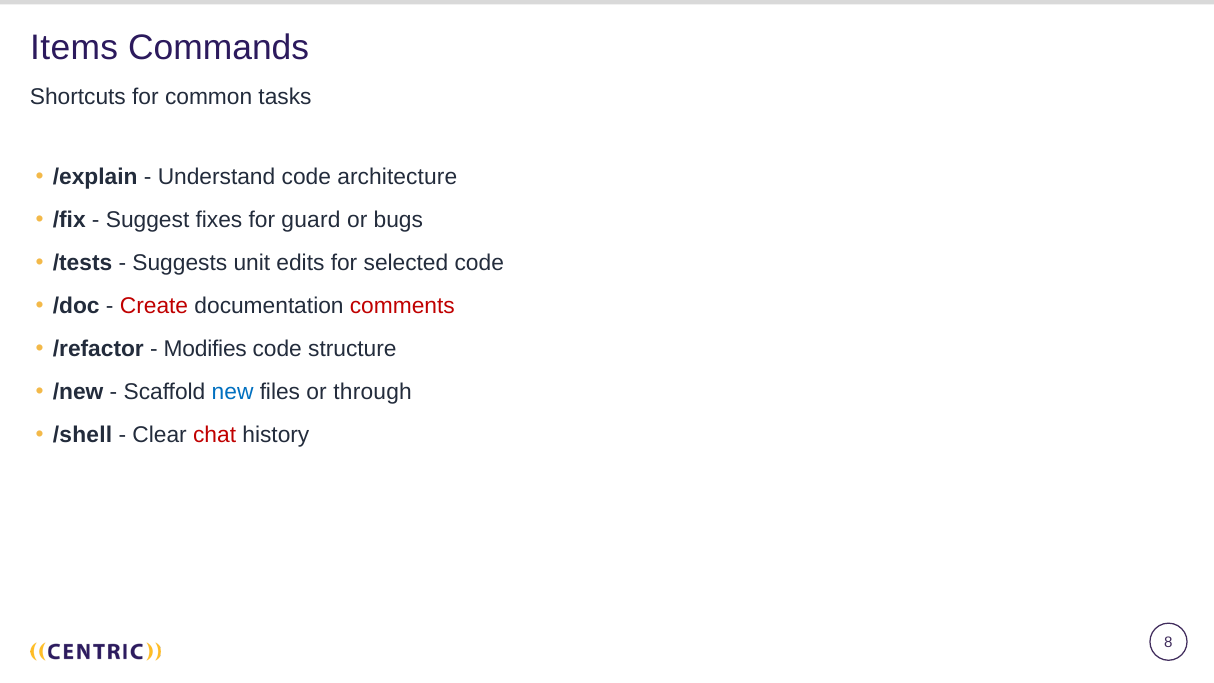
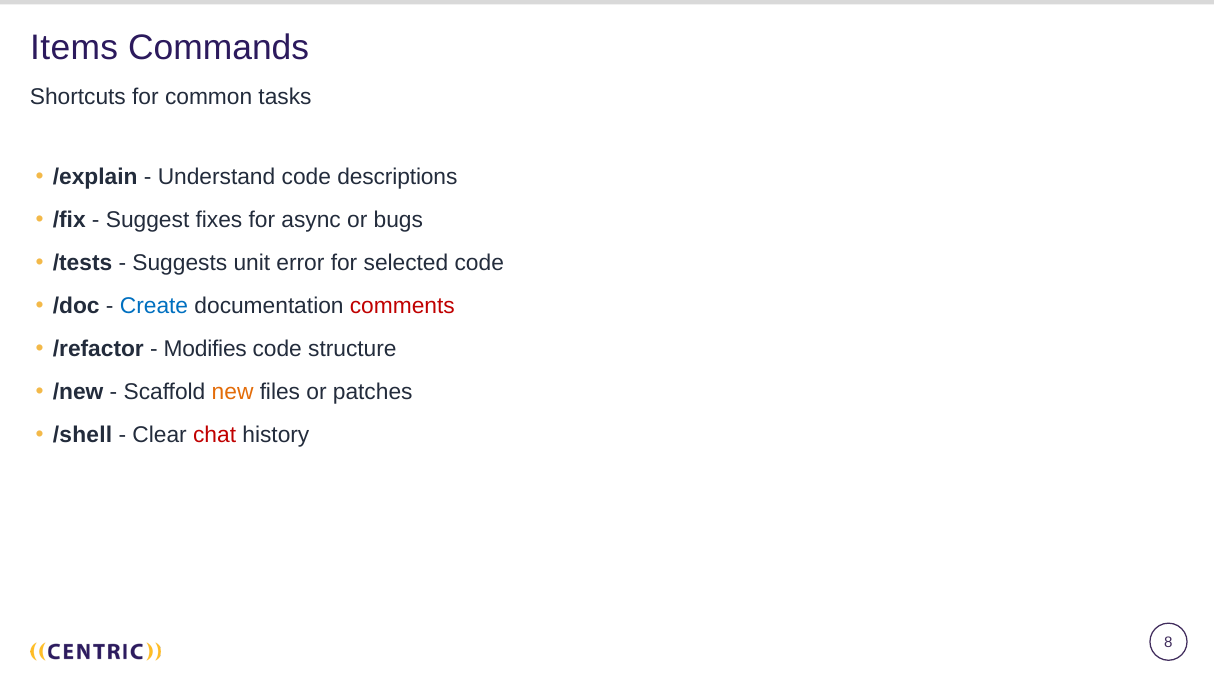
architecture: architecture -> descriptions (397, 177)
guard: guard -> async (311, 220)
edits: edits -> error (300, 263)
Create colour: red -> blue (154, 306)
new colour: blue -> orange (233, 392)
through: through -> patches (373, 392)
